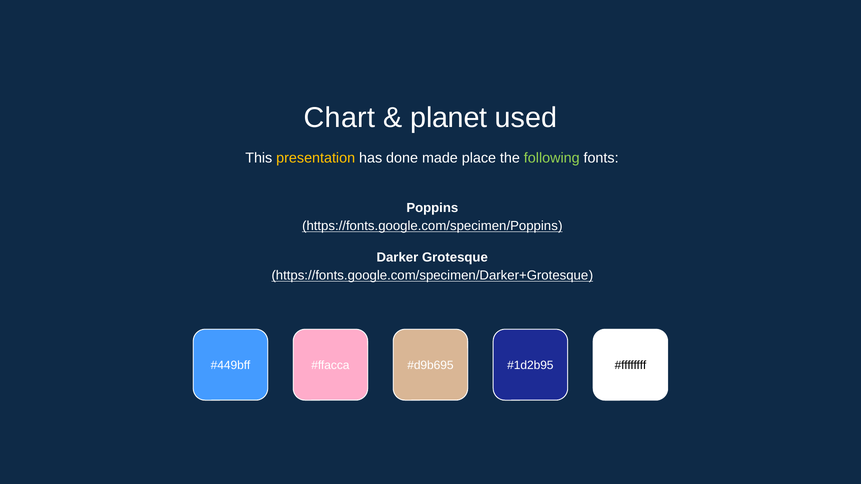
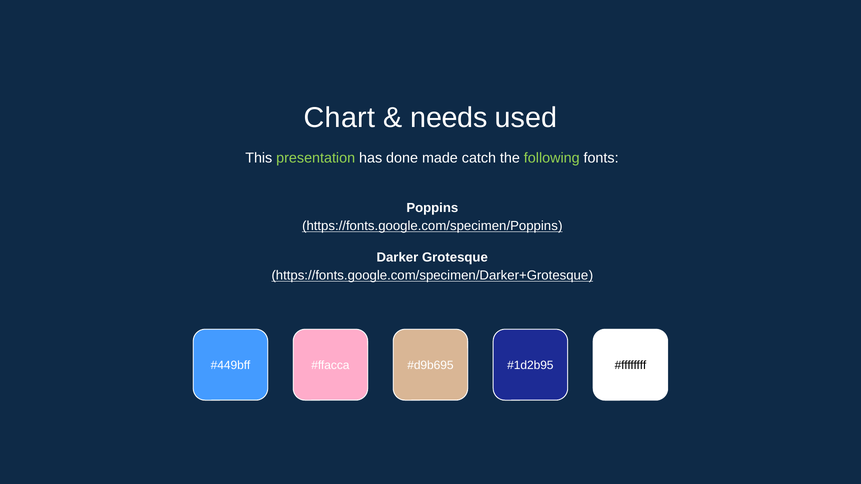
planet: planet -> needs (449, 118)
presentation colour: yellow -> light green (316, 158)
place: place -> catch (479, 158)
